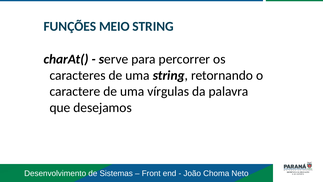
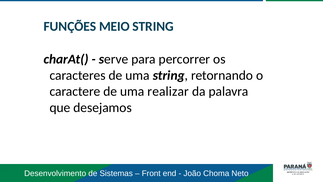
vírgulas: vírgulas -> realizar (168, 91)
